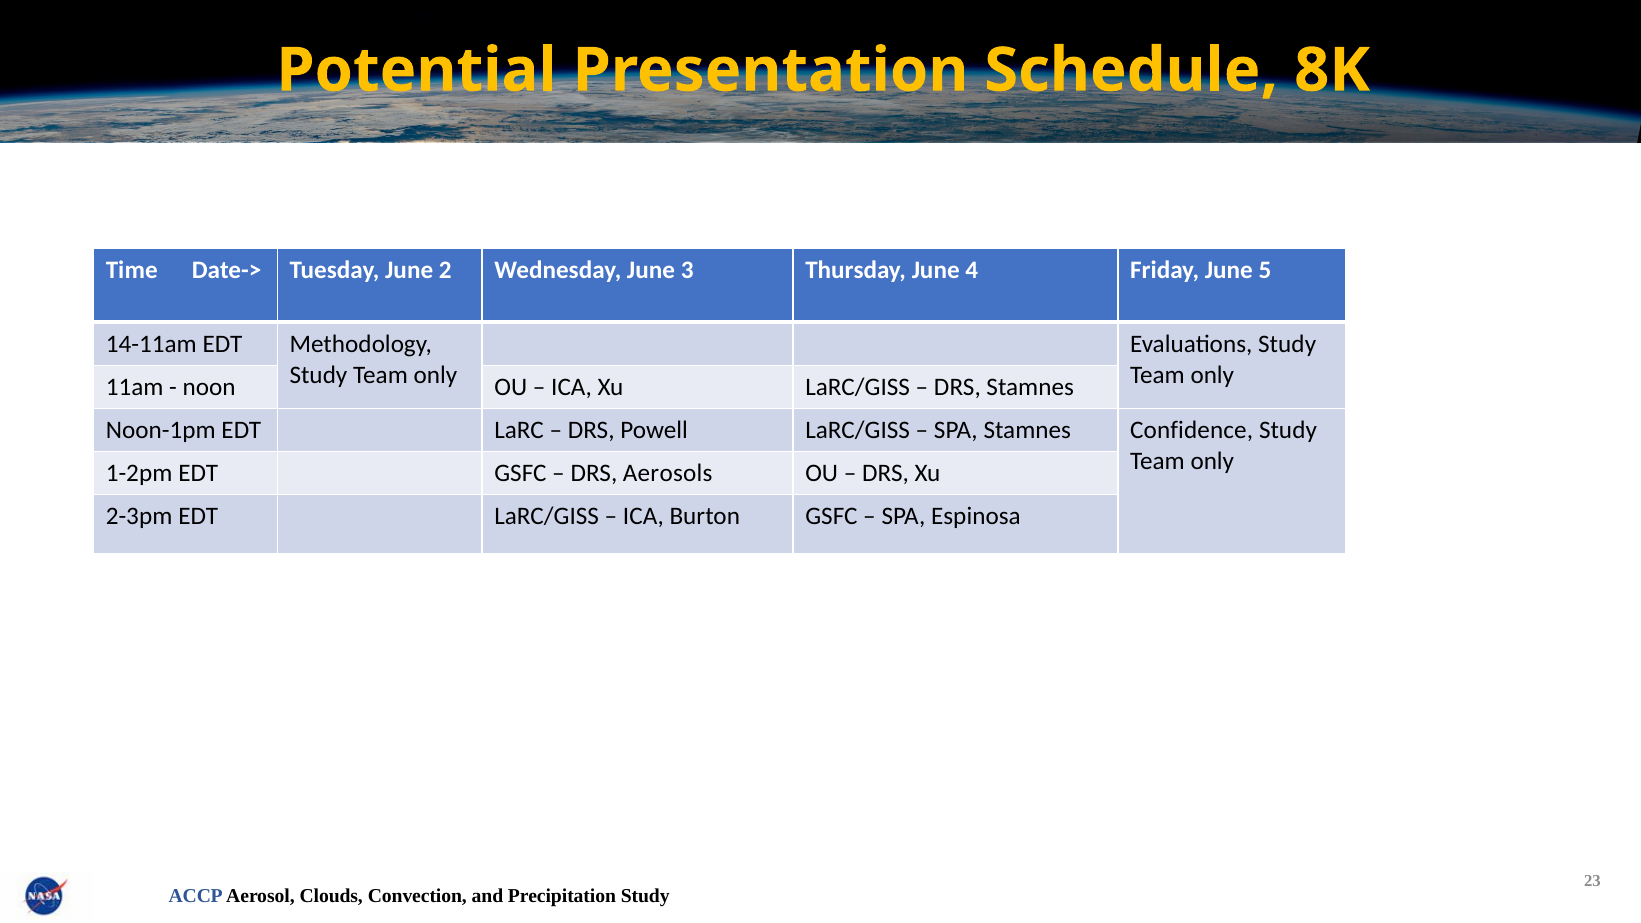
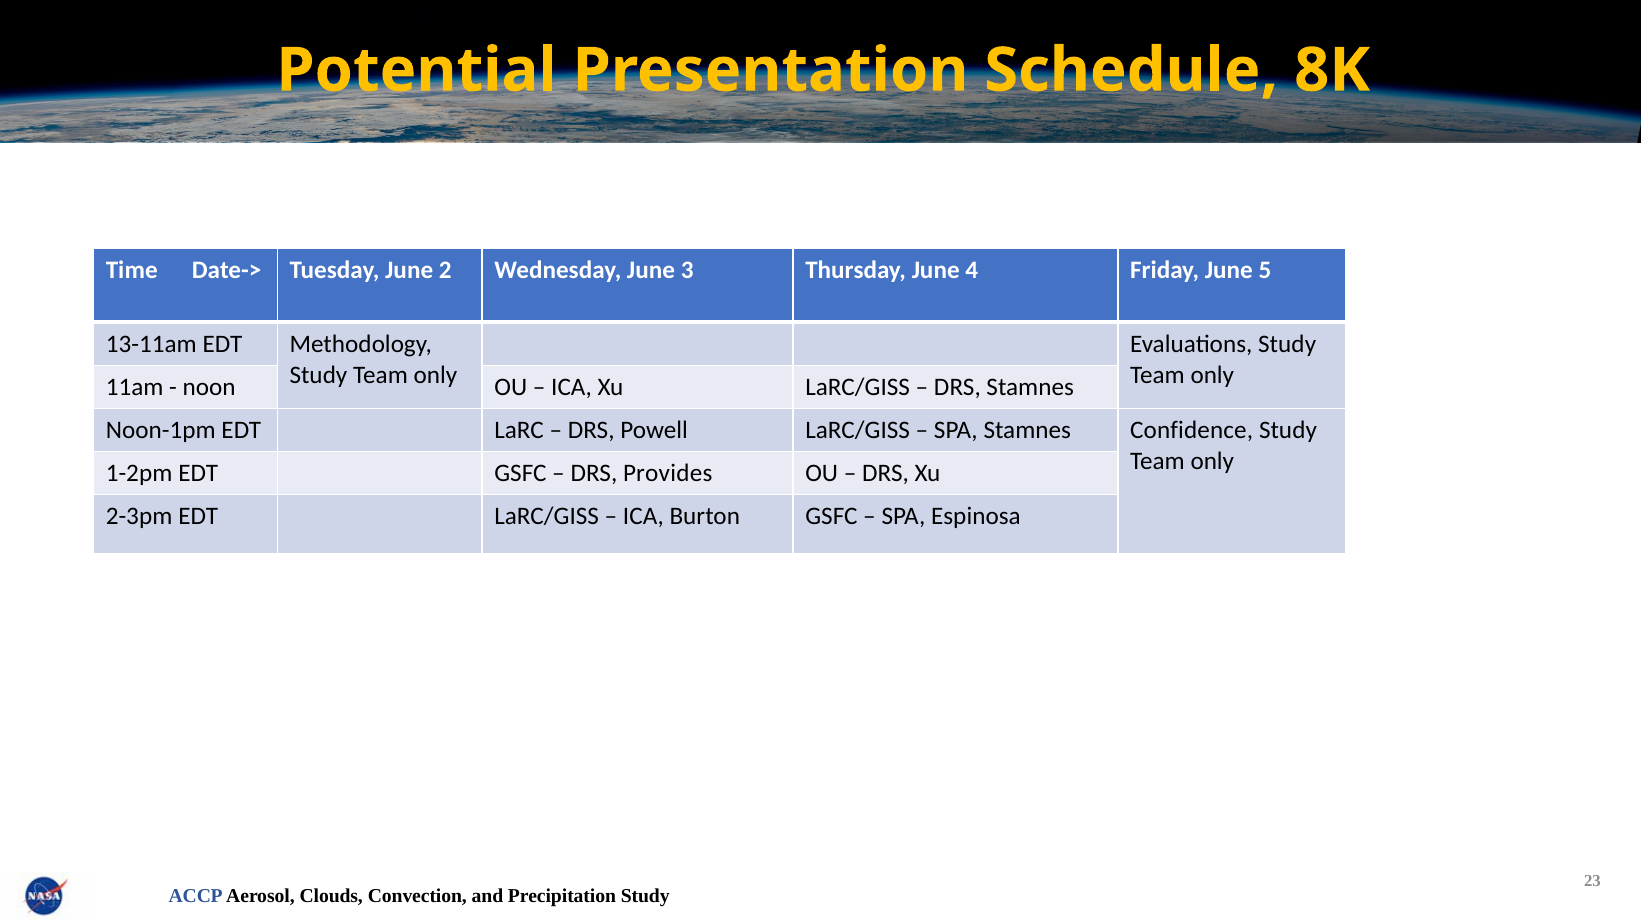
14-11am: 14-11am -> 13-11am (151, 344)
Aerosols: Aerosols -> Provides (668, 473)
